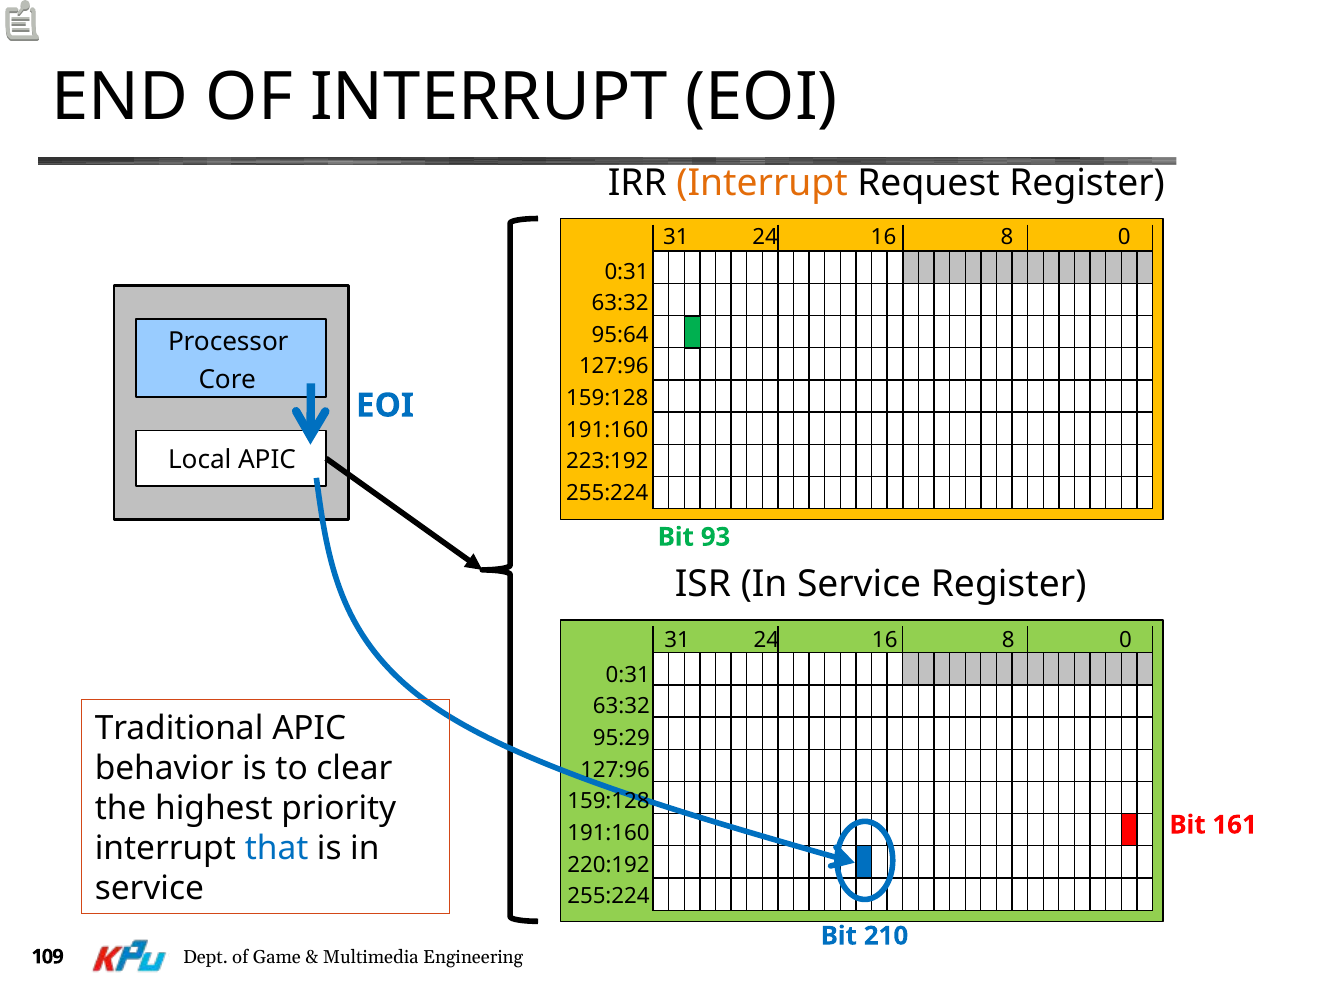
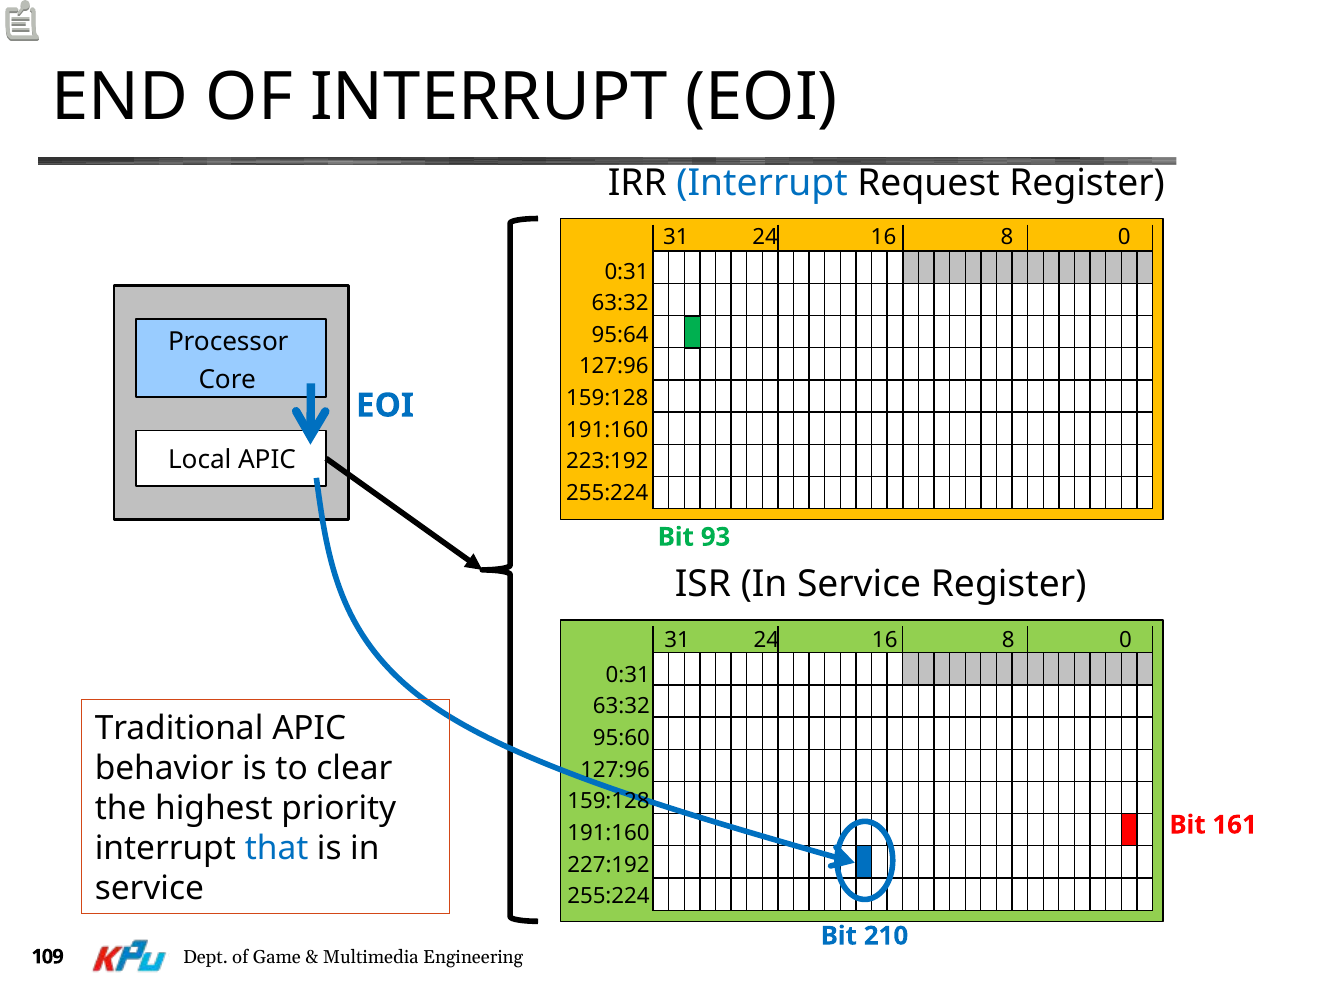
Interrupt colour: orange -> blue (762, 183)
95:29: 95:29 -> 95:60 (621, 738)
220:192: 220:192 -> 227:192 (609, 865)
